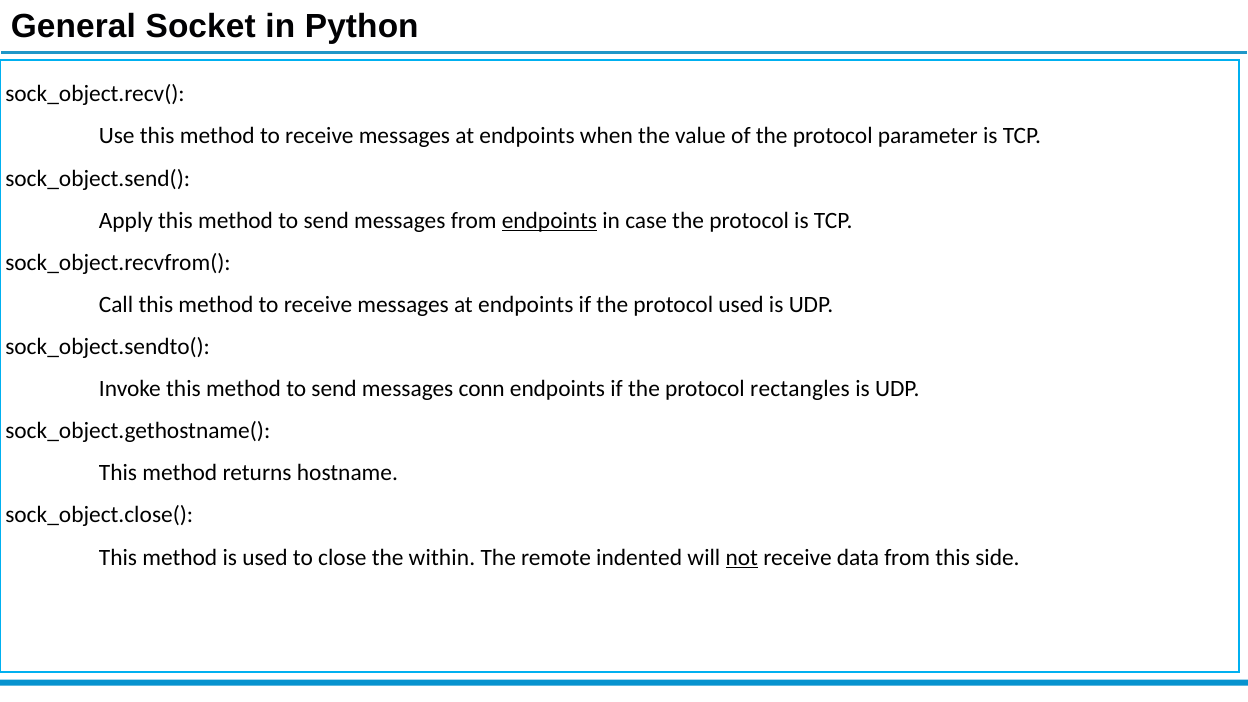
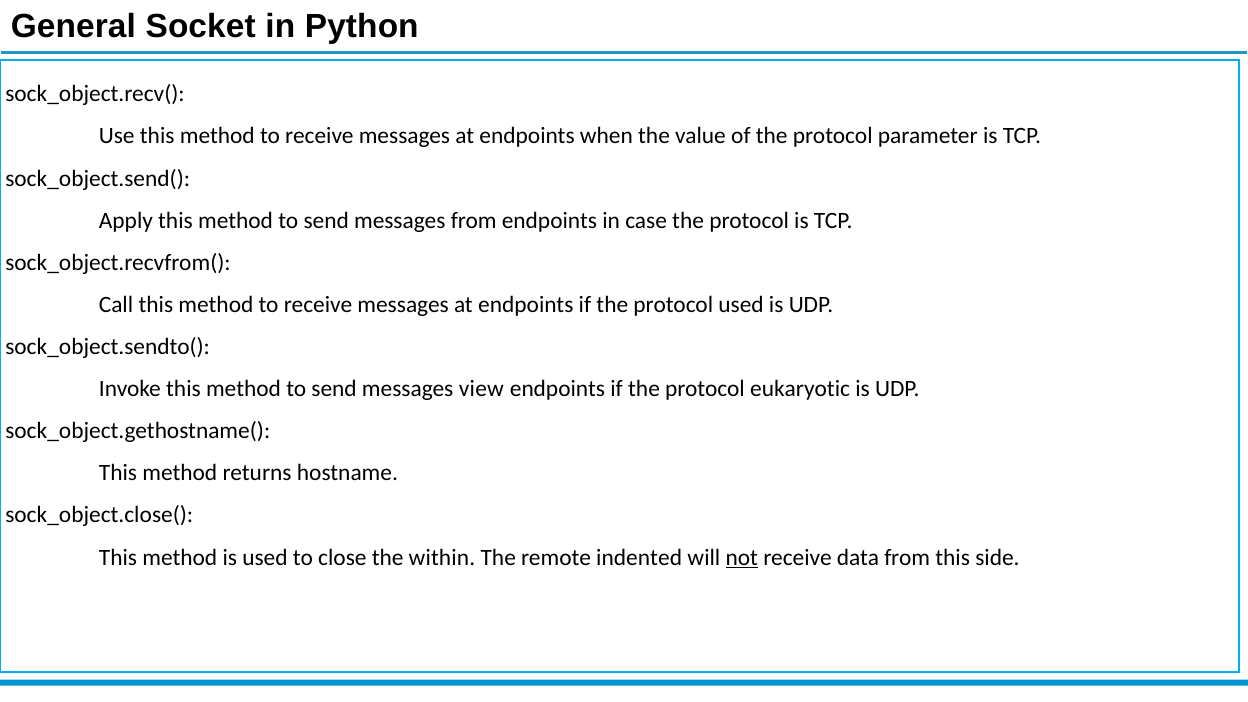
endpoints underline: present -> none (549, 220)
conn: conn -> view (481, 389)
rectangles: rectangles -> eukaryotic (800, 389)
